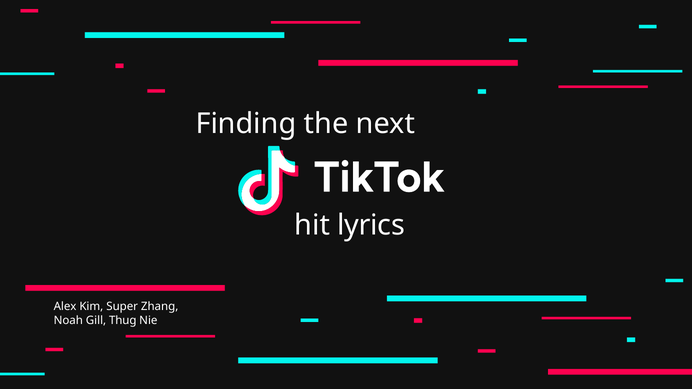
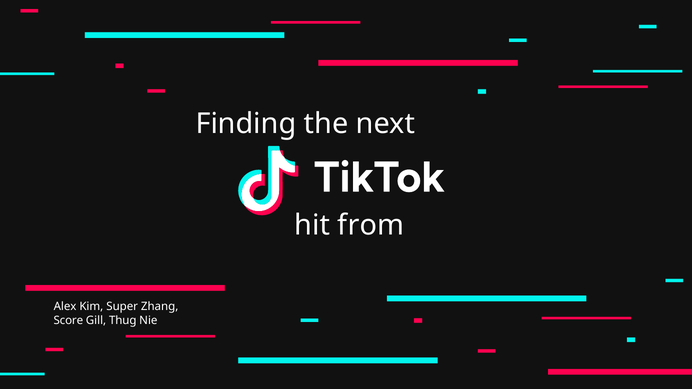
lyrics: lyrics -> from (371, 225)
Noah: Noah -> Score (68, 321)
